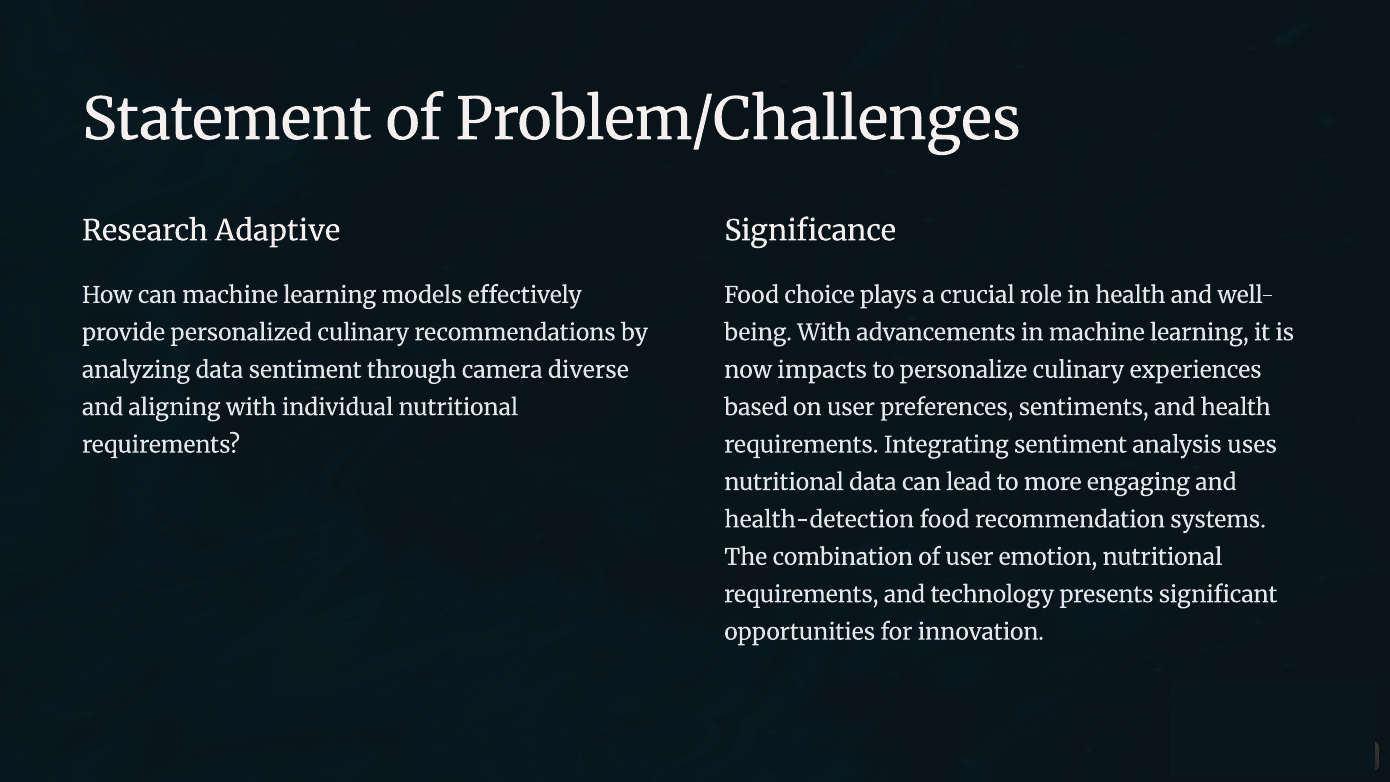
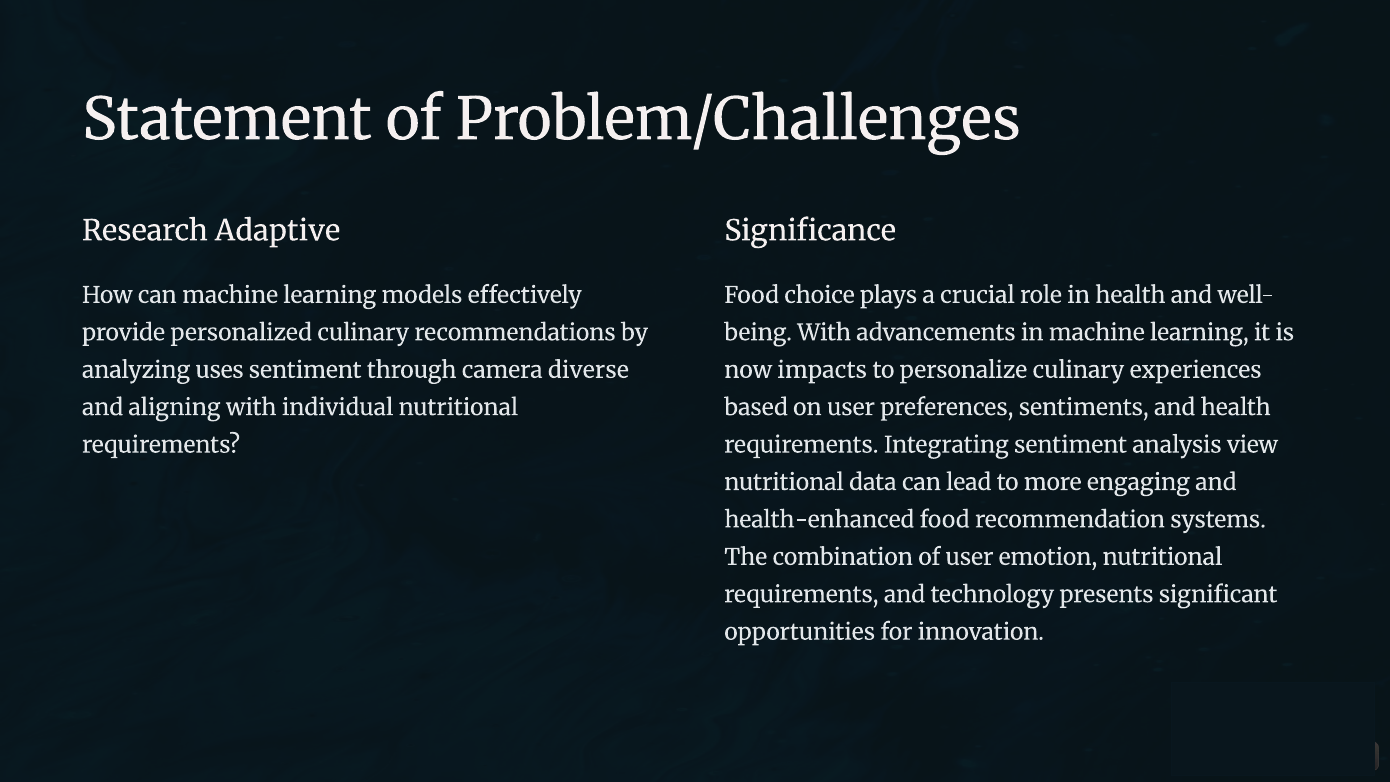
analyzing data: data -> uses (220, 370)
uses: uses -> view (1252, 445)
health-detection: health-detection -> health-enhanced (819, 520)
